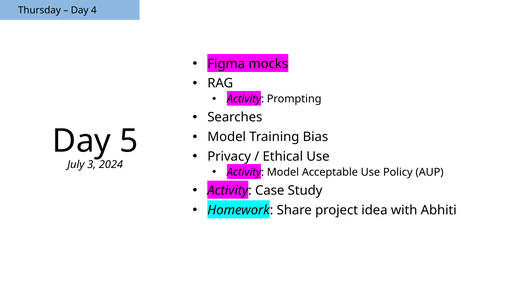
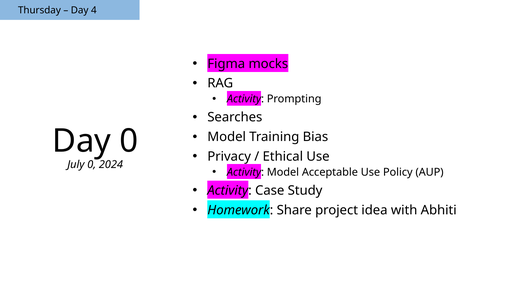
Day 5: 5 -> 0 (129, 141)
July 3: 3 -> 0 (92, 165)
